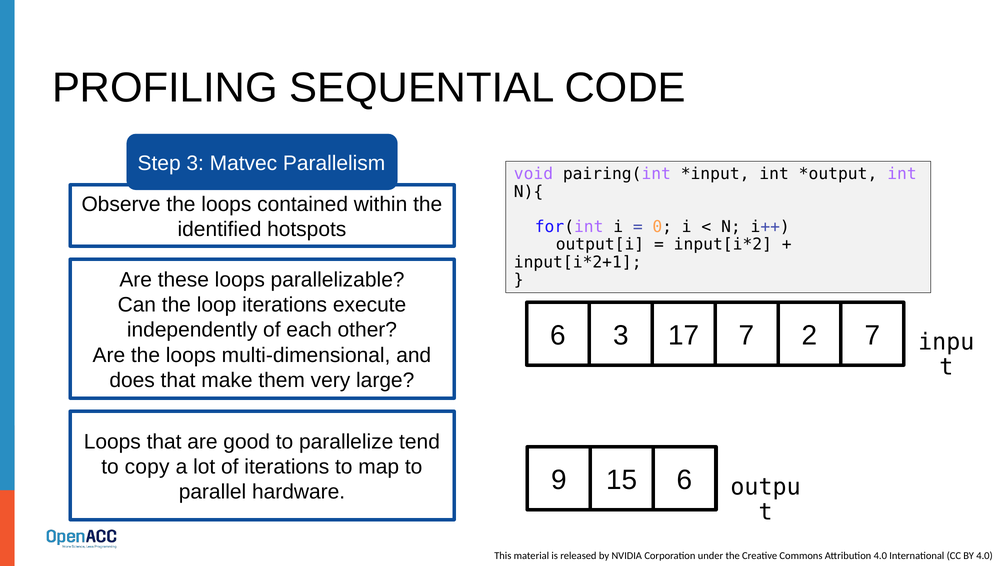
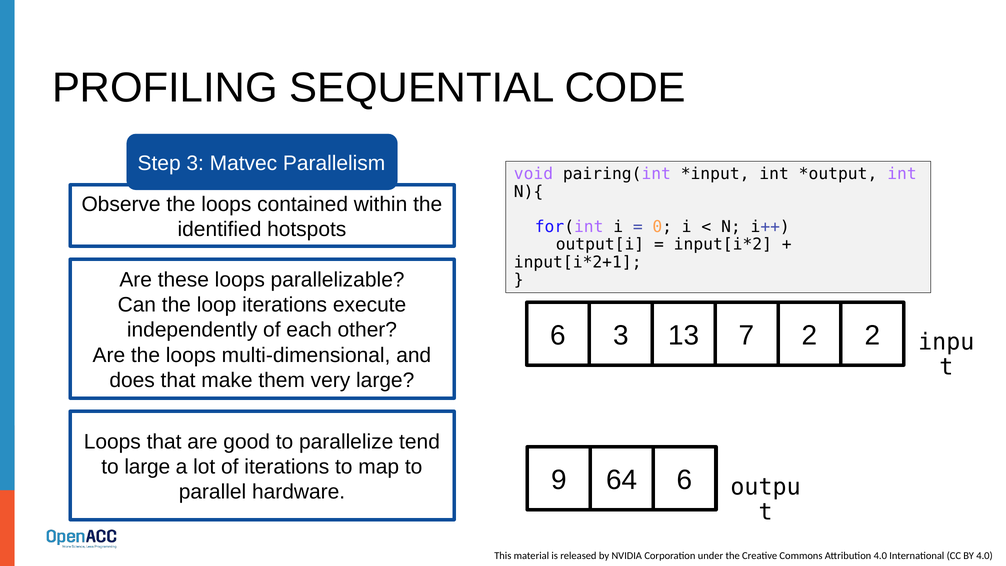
17: 17 -> 13 (684, 336)
2 7: 7 -> 2 (872, 336)
to copy: copy -> large (147, 467)
15: 15 -> 64 (622, 480)
